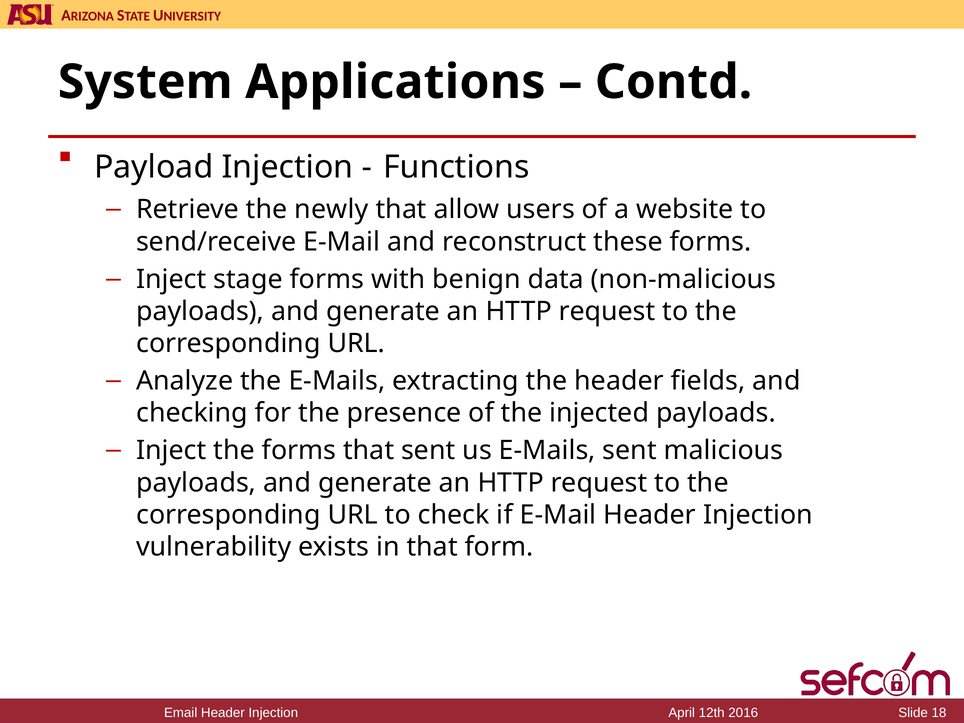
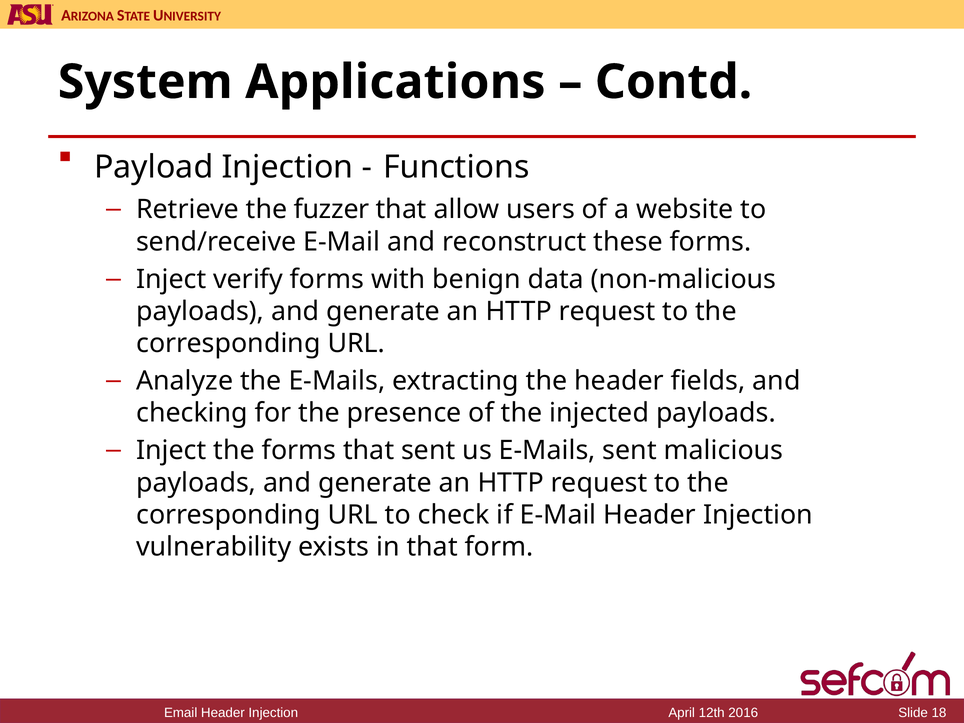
newly: newly -> fuzzer (332, 210)
stage: stage -> verify (248, 279)
